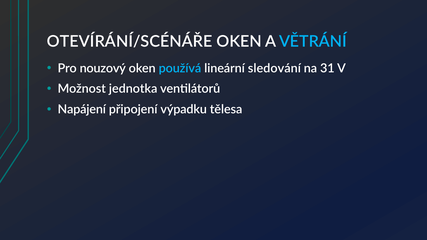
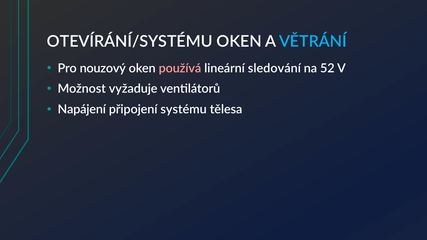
OTEVÍRÁNÍ/SCÉNÁŘE: OTEVÍRÁNÍ/SCÉNÁŘE -> OTEVÍRÁNÍ/SYSTÉMU (130, 42)
používá colour: light blue -> pink (180, 68)
31: 31 -> 52 (327, 68)
jednotka: jednotka -> vyžaduje (133, 89)
výpadku: výpadku -> systému (184, 110)
